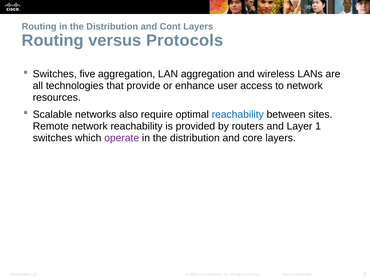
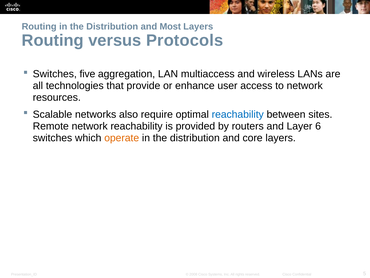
Cont: Cont -> Most (170, 26)
LAN aggregation: aggregation -> multiaccess (208, 74)
1: 1 -> 6 (318, 126)
operate colour: purple -> orange (122, 138)
